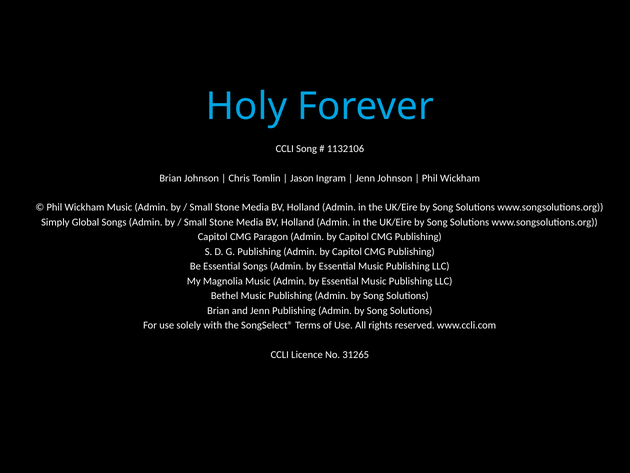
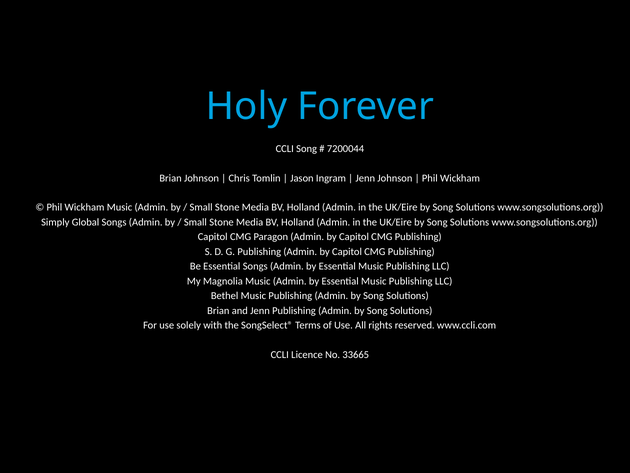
1132106: 1132106 -> 7200044 (345, 148)
31265: 31265 -> 33665 (356, 354)
